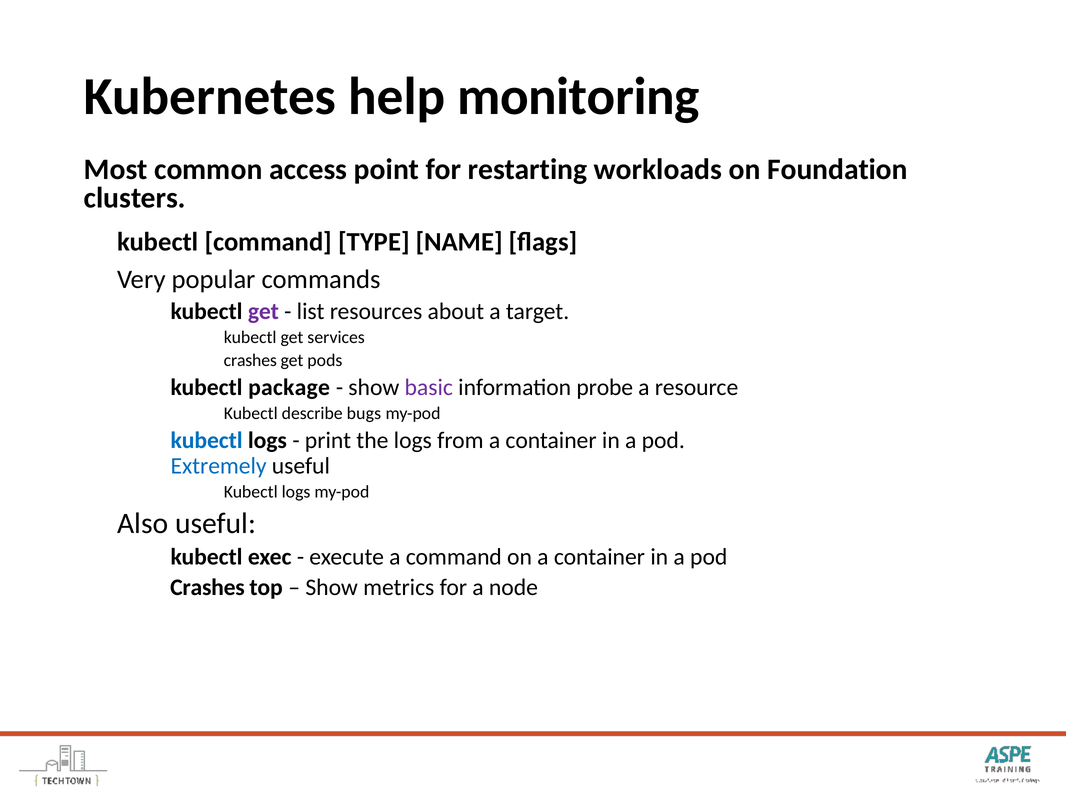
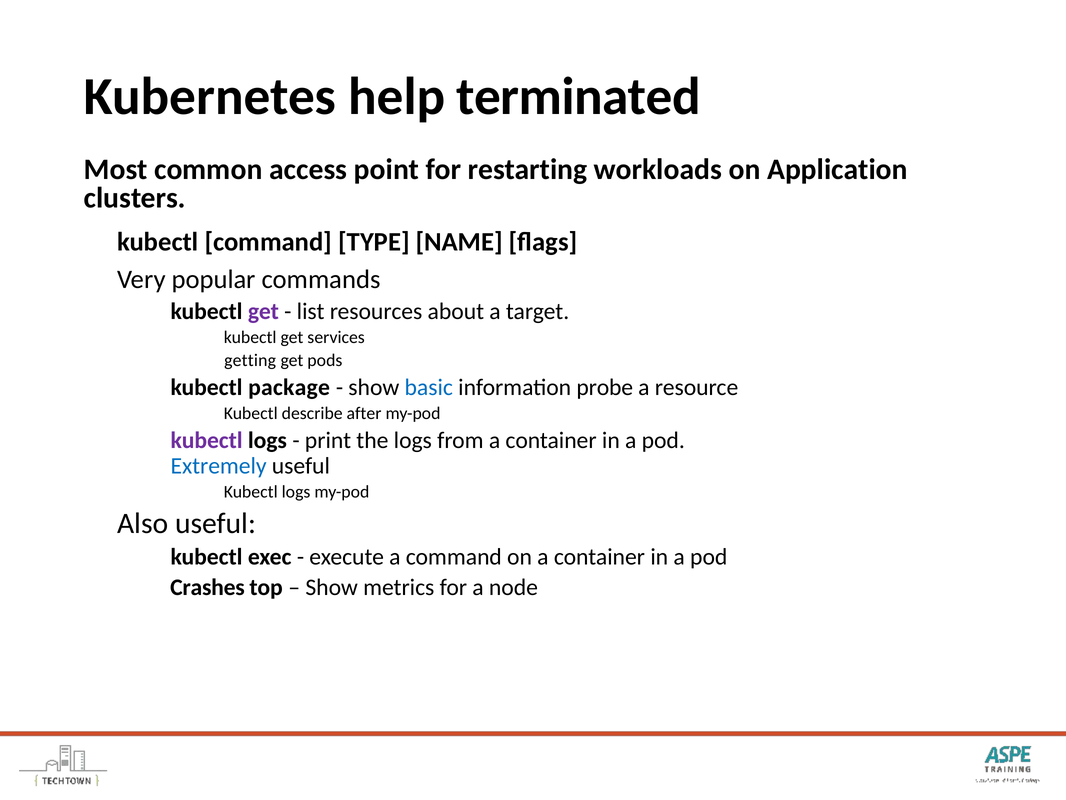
monitoring: monitoring -> terminated (578, 96)
Foundation: Foundation -> Application (837, 169)
crashes: crashes -> getting (250, 360)
basic colour: purple -> blue (429, 387)
bugs: bugs -> after (364, 413)
kubectl colour: blue -> purple (207, 440)
